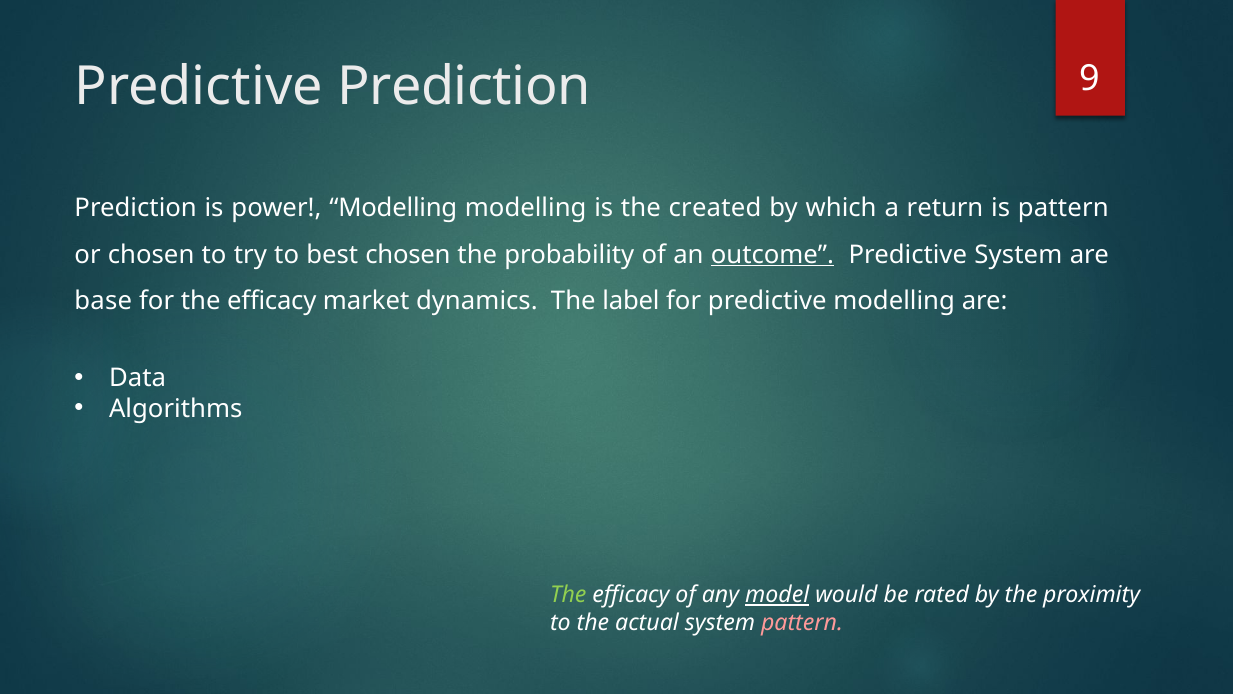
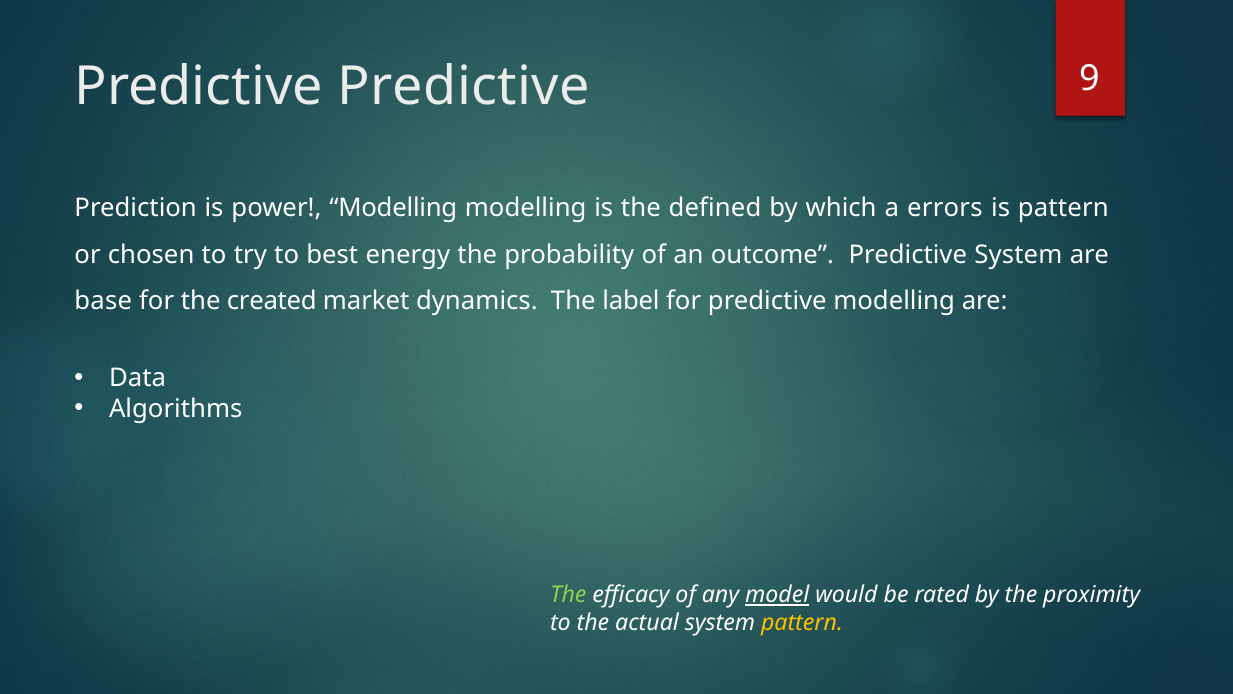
Predictive Prediction: Prediction -> Predictive (464, 87)
created: created -> defined (715, 208)
return: return -> errors (945, 208)
best chosen: chosen -> energy (408, 254)
outcome underline: present -> none (772, 254)
for the efficacy: efficacy -> created (272, 301)
pattern colour: pink -> yellow (802, 622)
